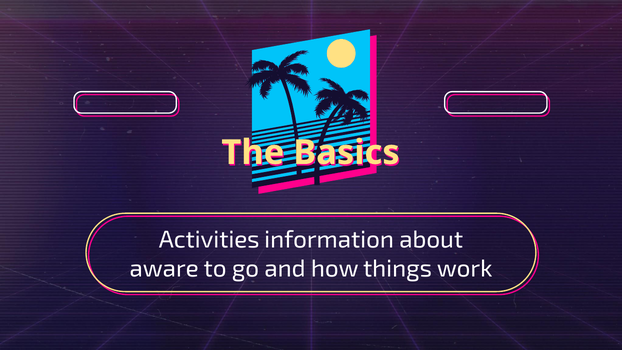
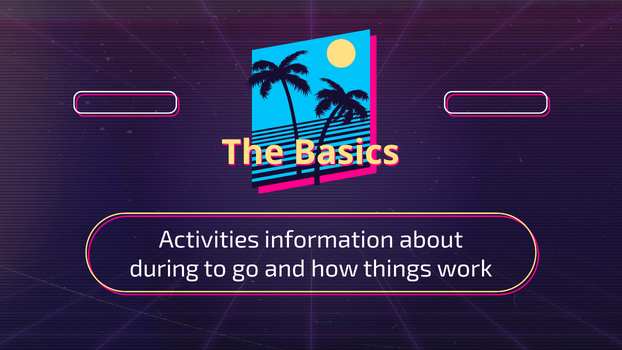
aware: aware -> during (164, 269)
